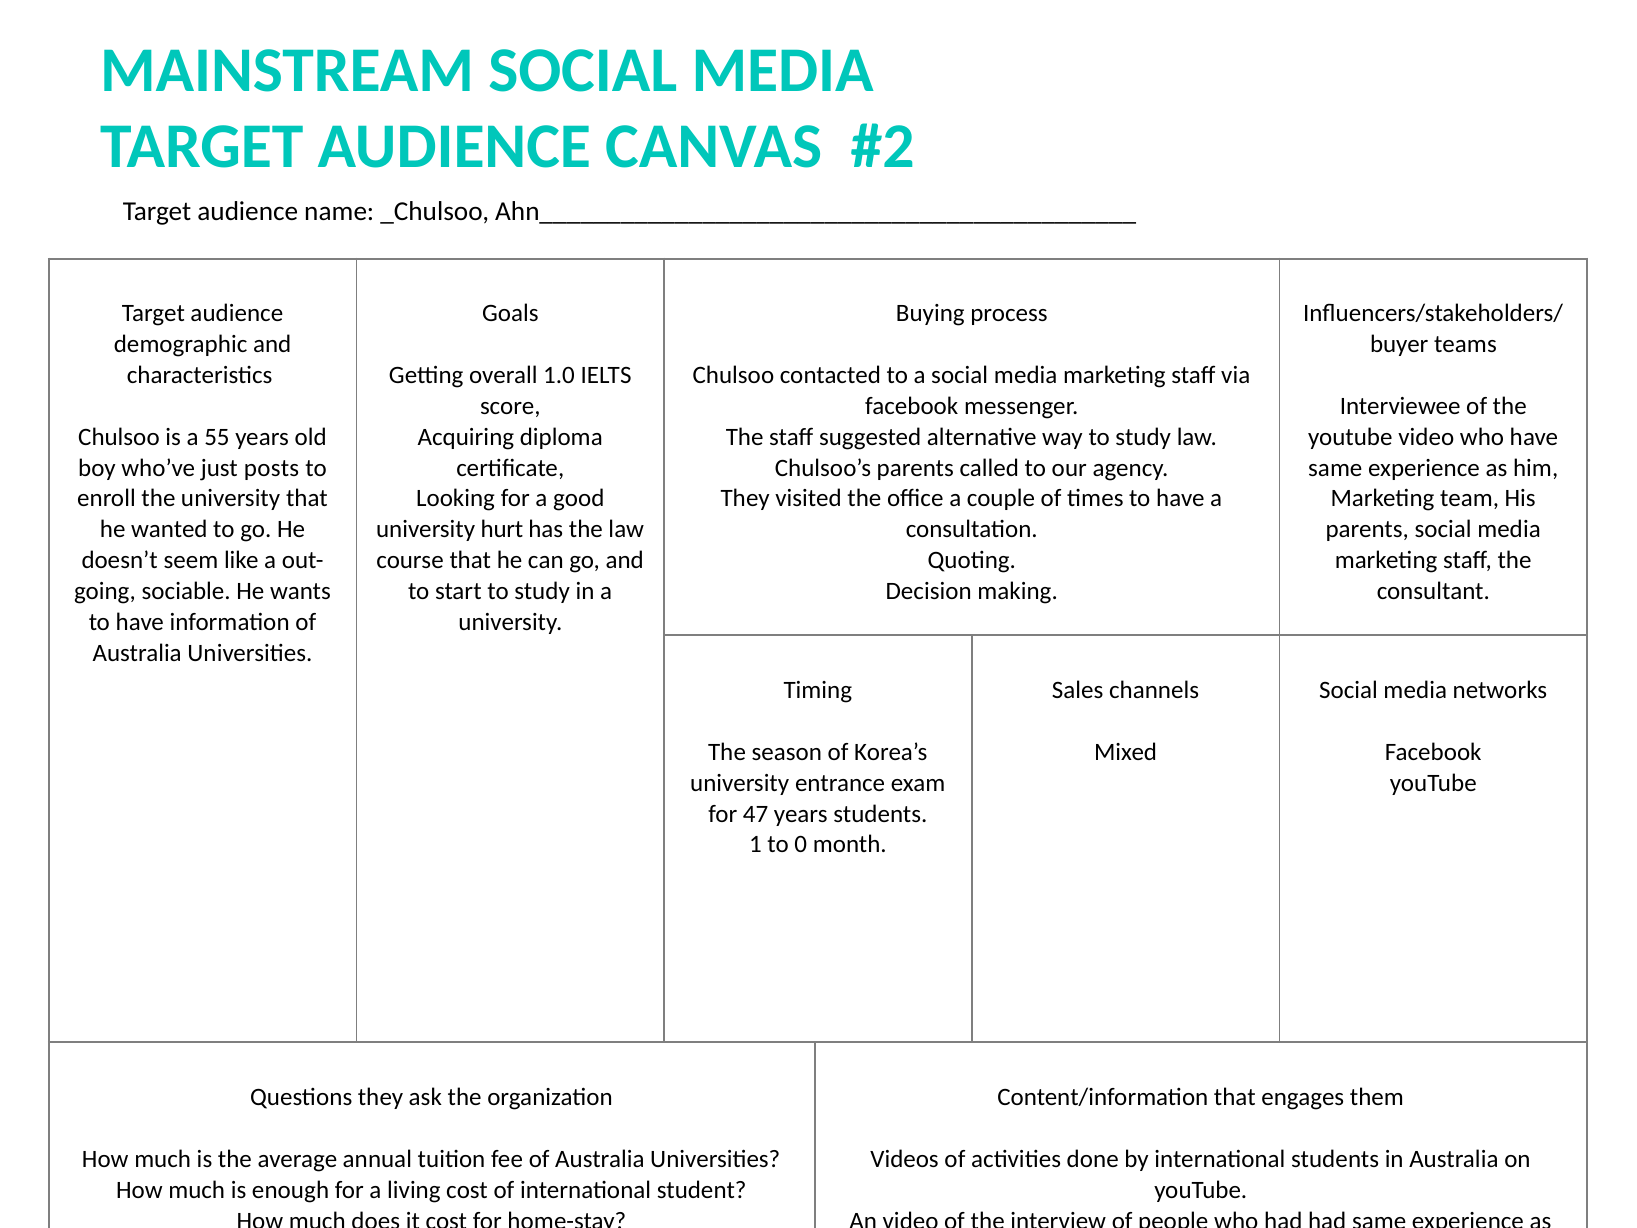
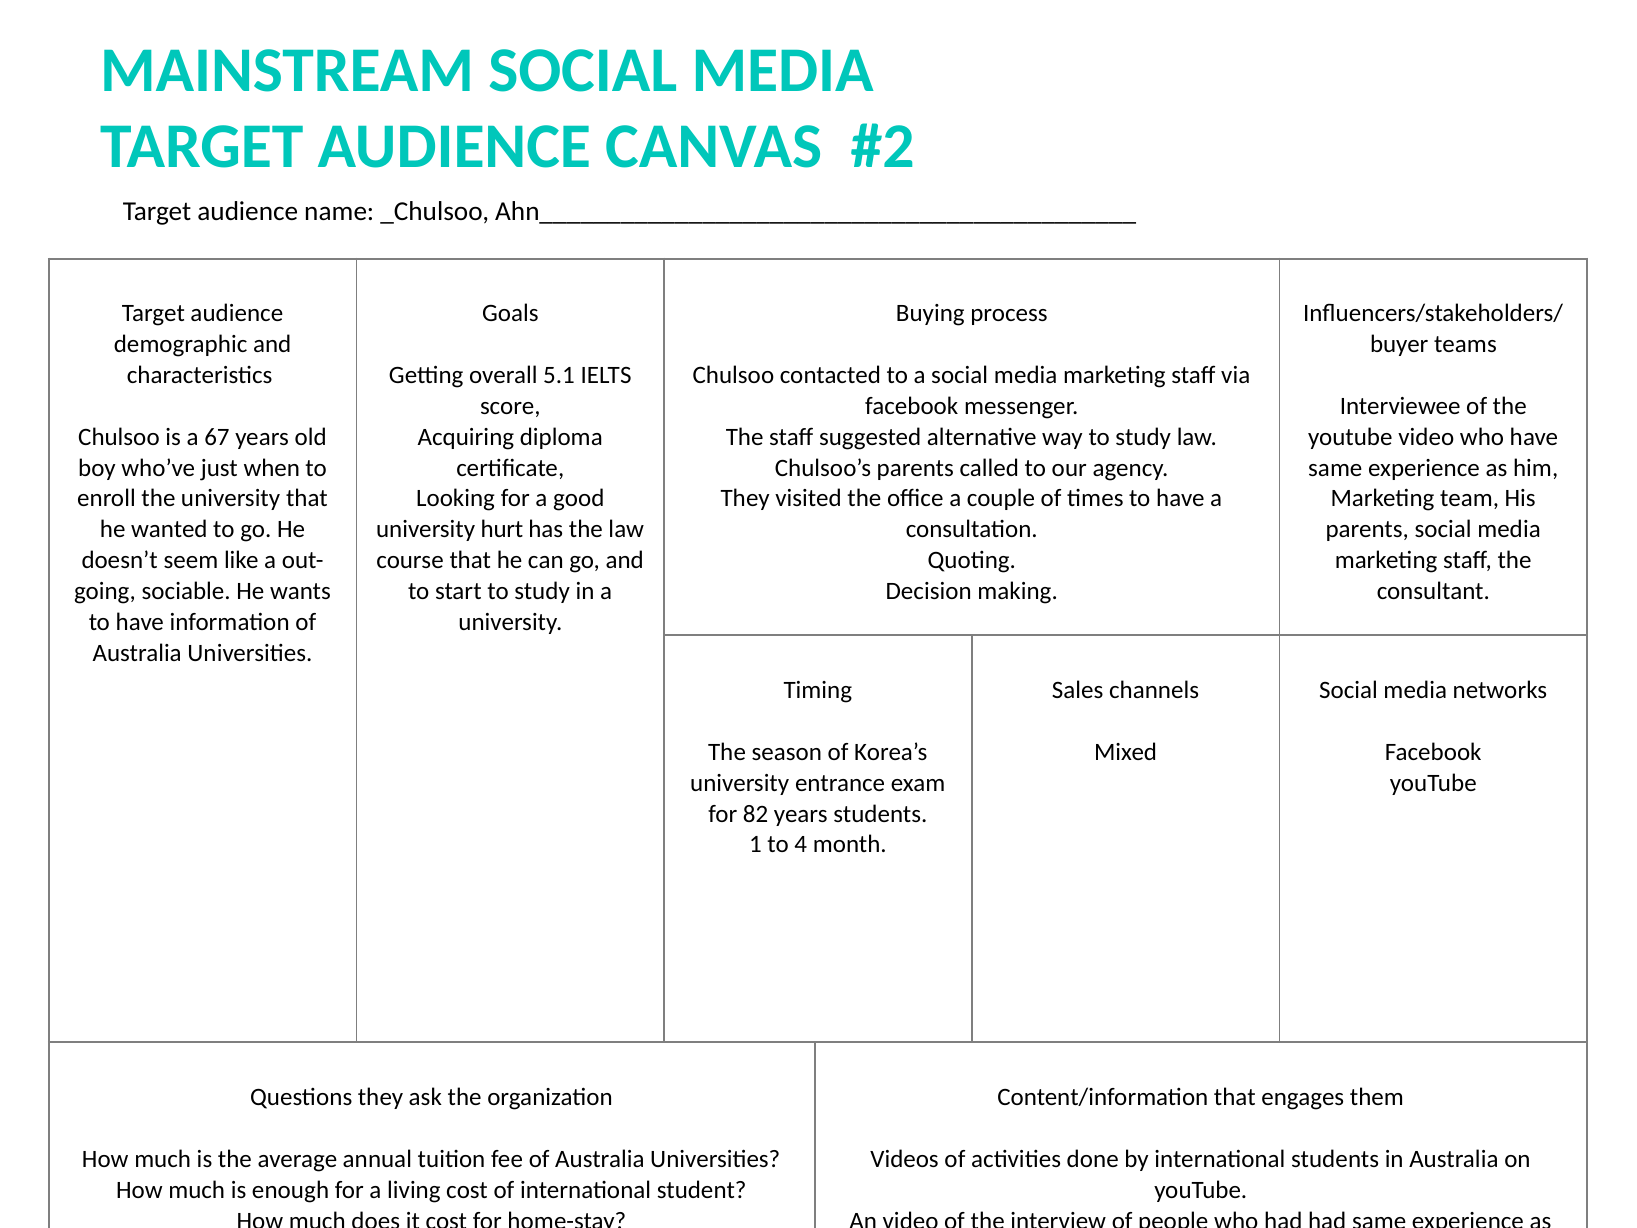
1.0: 1.0 -> 5.1 (559, 375)
55: 55 -> 67 (217, 437)
posts: posts -> when (272, 468)
47: 47 -> 82 (756, 814)
0: 0 -> 4 (801, 845)
